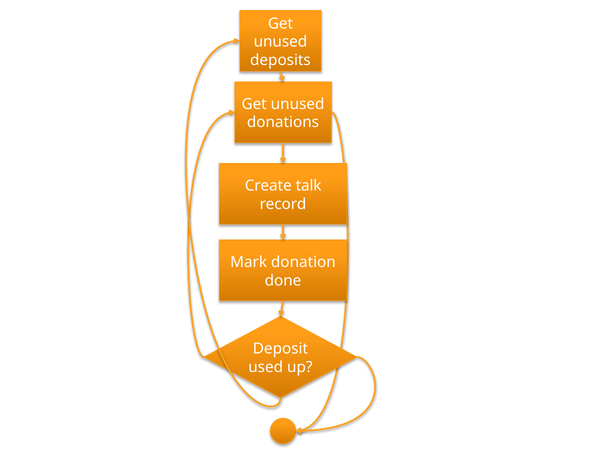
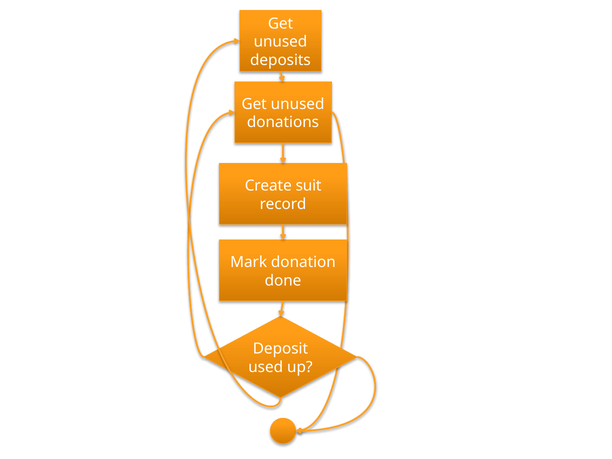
talk: talk -> suit (309, 186)
